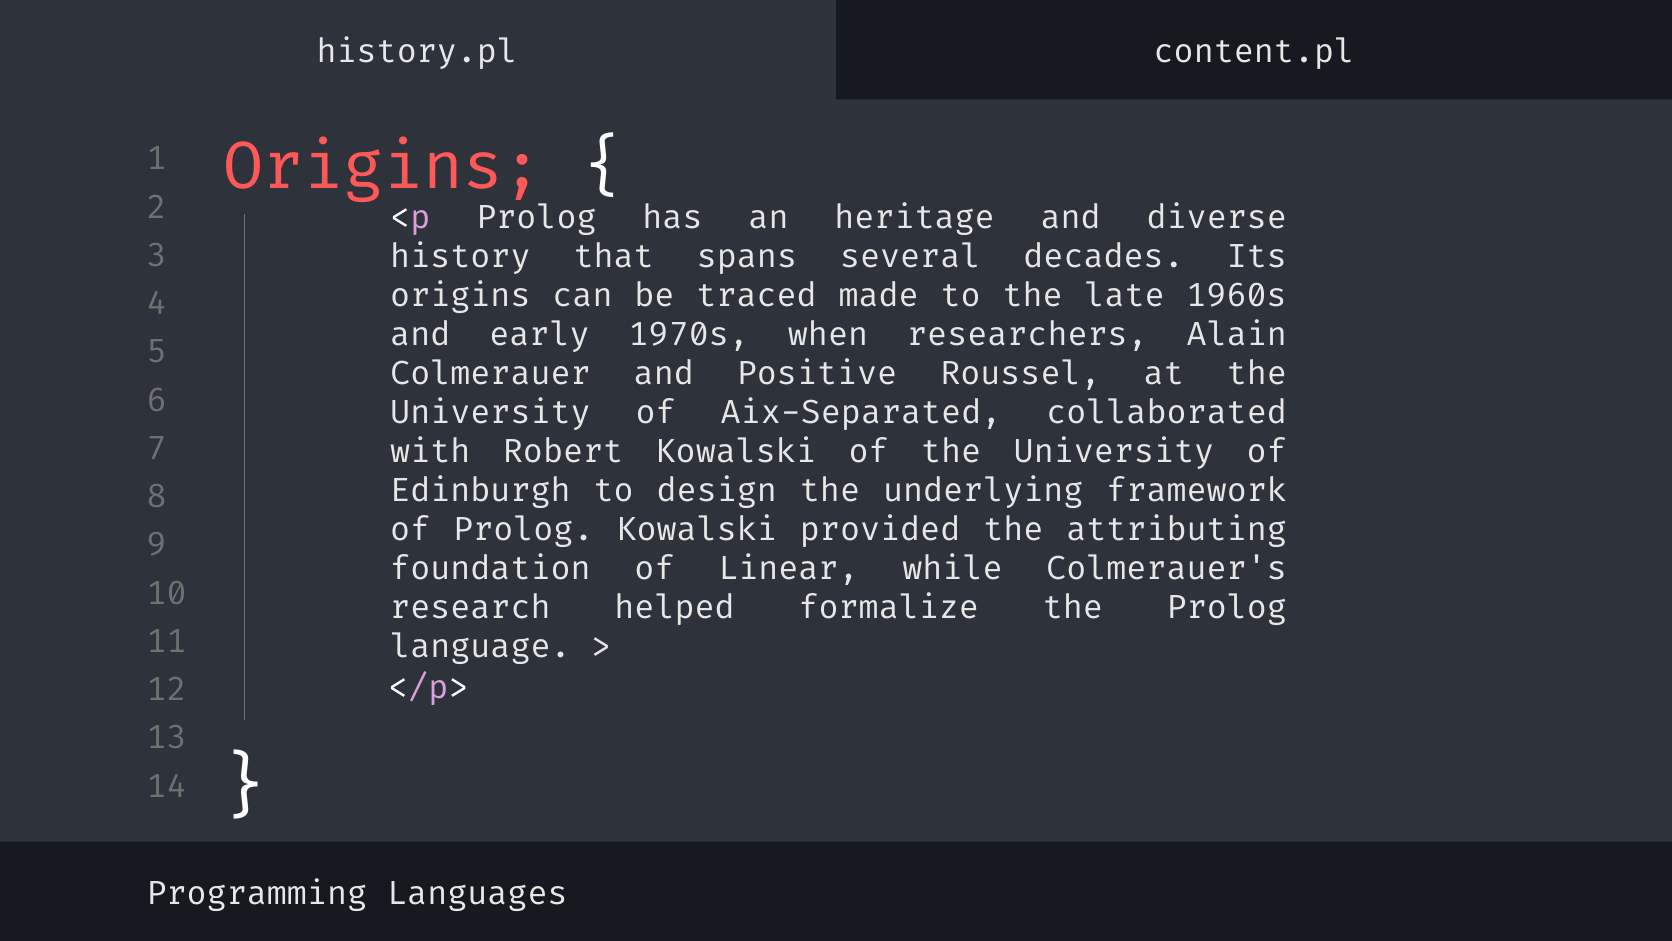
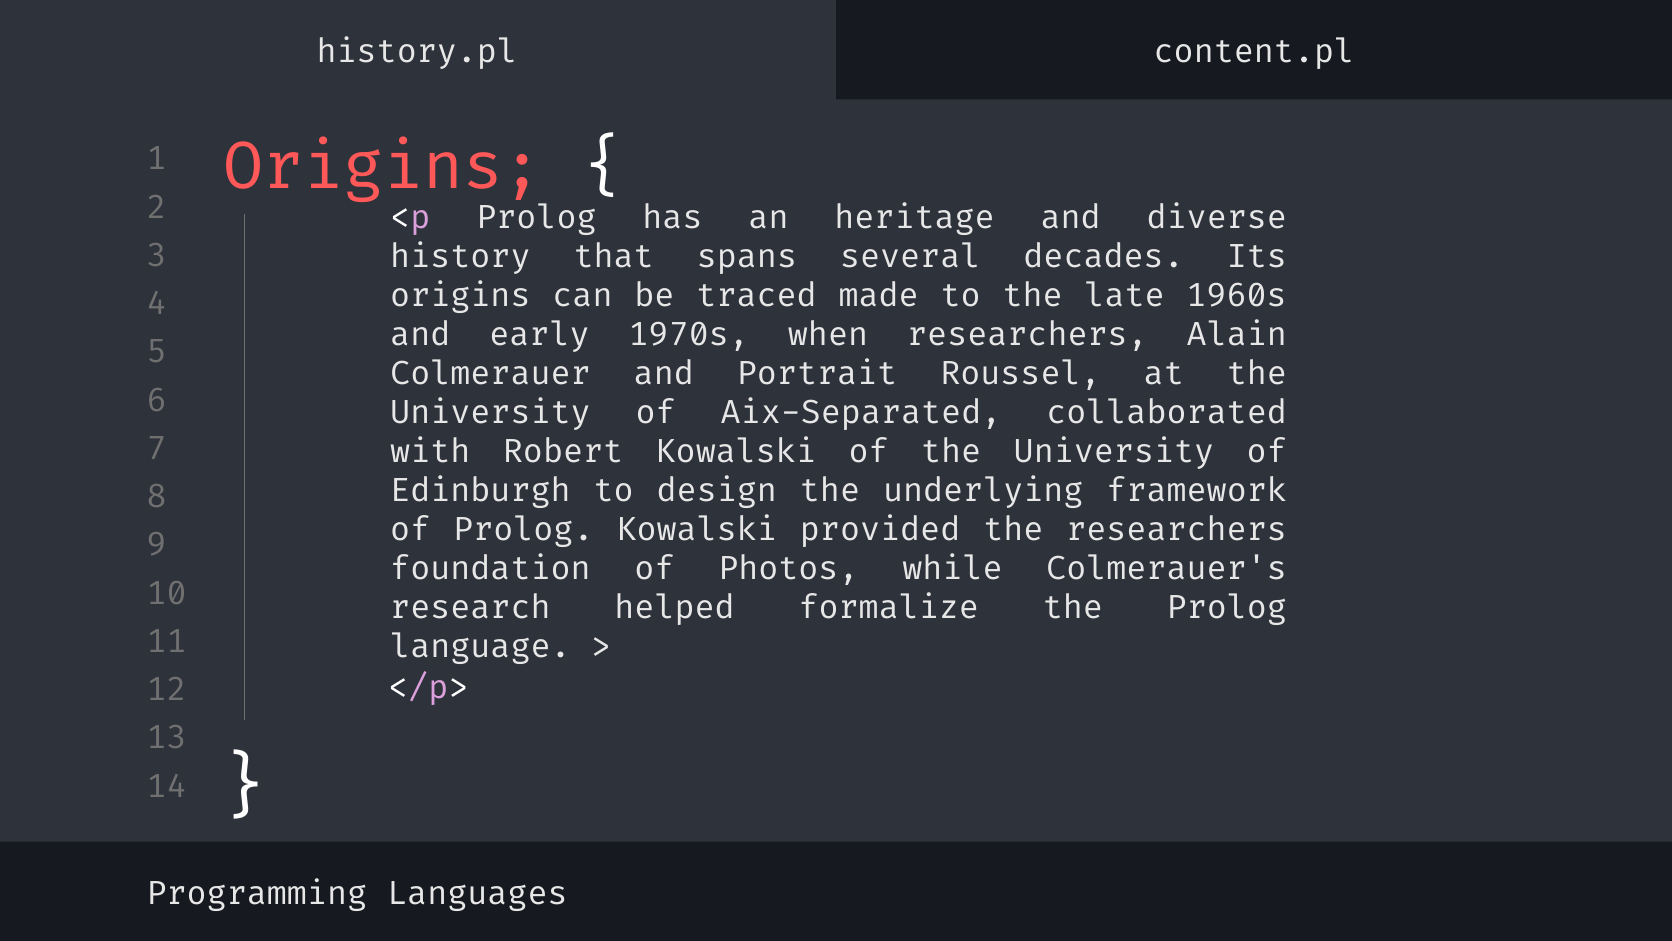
Positive: Positive -> Portrait (817, 374)
the attributing: attributing -> researchers (1177, 530)
Linear: Linear -> Photos (788, 569)
